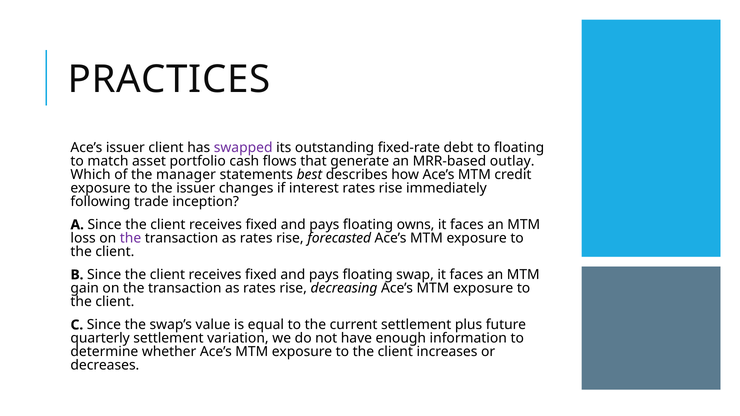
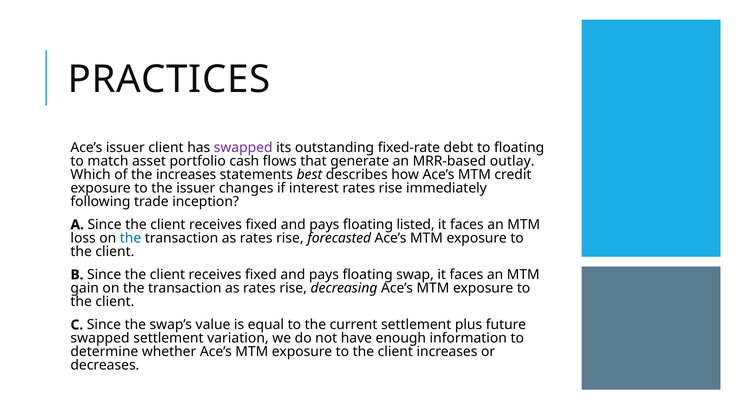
the manager: manager -> increases (186, 175)
owns: owns -> listed (416, 225)
the colour: purple -> blue (131, 238)
quarterly: quarterly -> swapped (100, 339)
